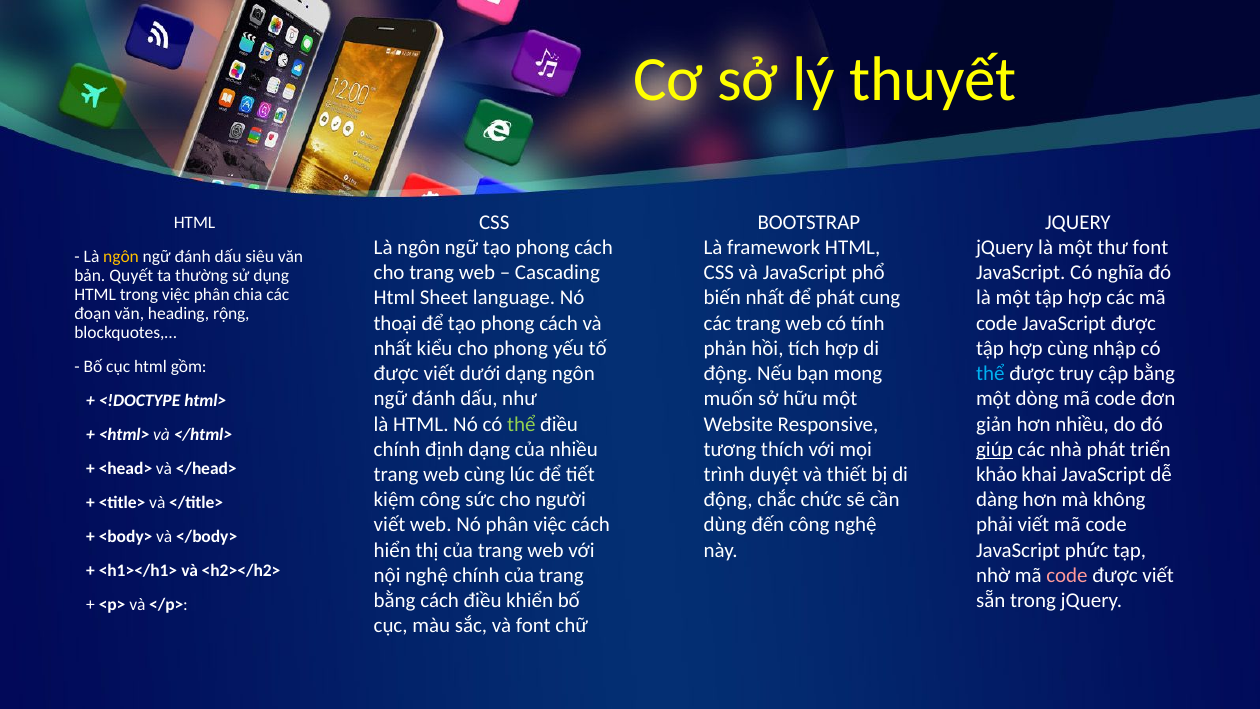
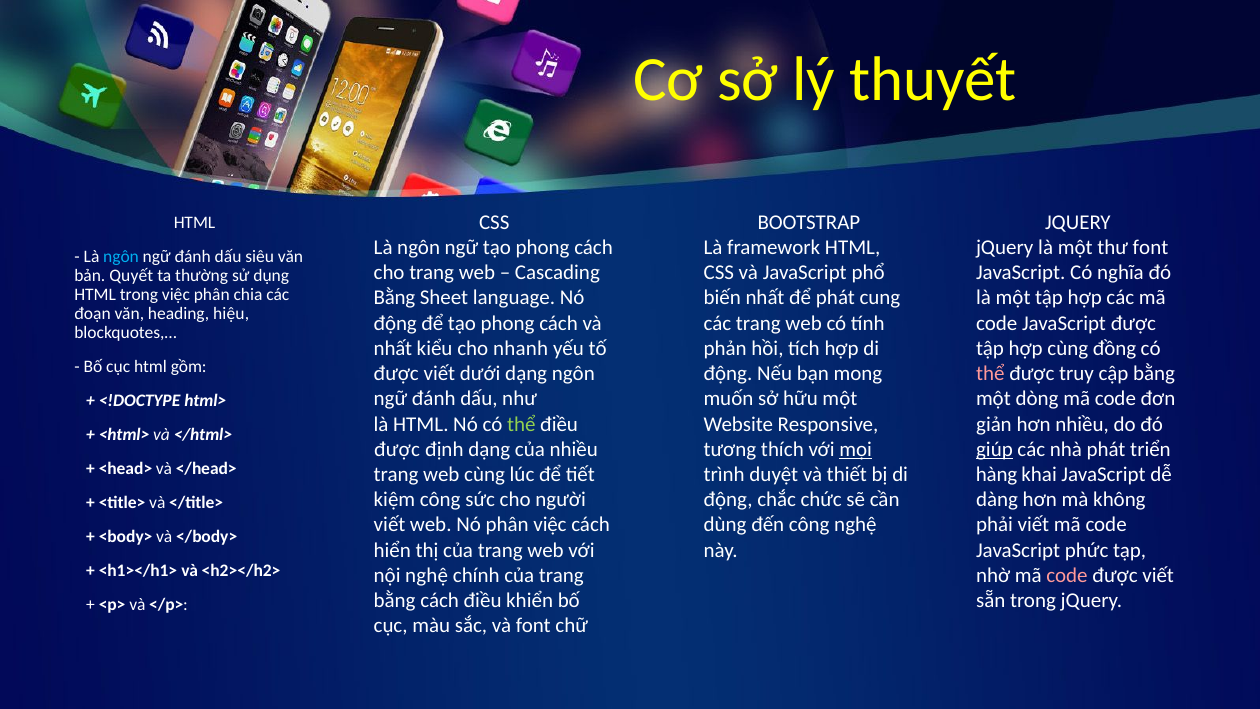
ngôn colour: yellow -> light blue (121, 256)
Html: Html -> Bằng (394, 298)
rộng: rộng -> hiệu (231, 313)
thoại: thoại -> động (395, 323)
cho phong: phong -> nhanh (521, 348)
nhập: nhập -> đồng (1115, 348)
thể colour: light blue -> pink (990, 374)
chính: chính -> được (397, 449)
mọi underline: none -> present (856, 449)
khảo: khảo -> hàng (997, 474)
